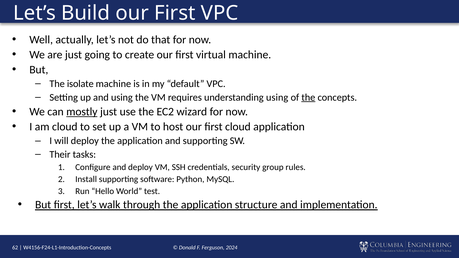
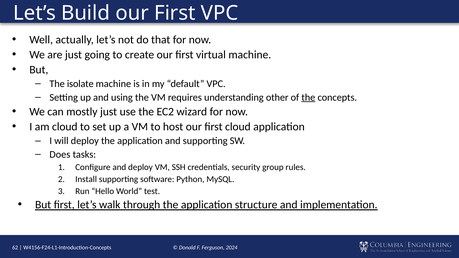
understanding using: using -> other (277, 97)
mostly underline: present -> none (82, 112)
Their: Their -> Does (60, 155)
